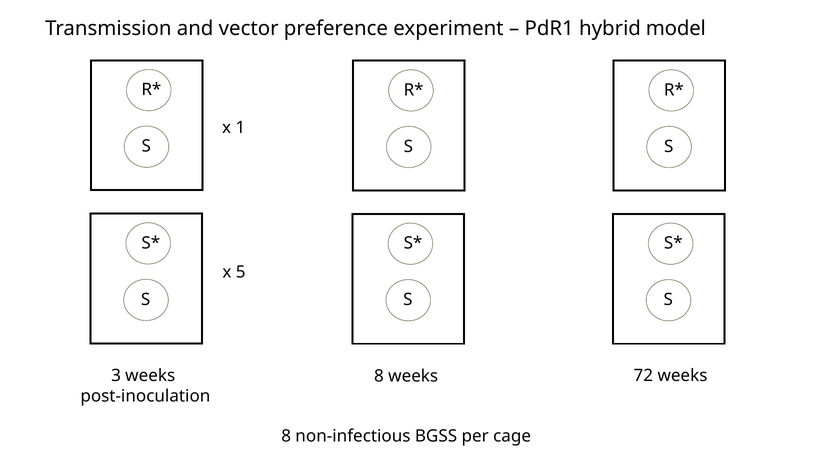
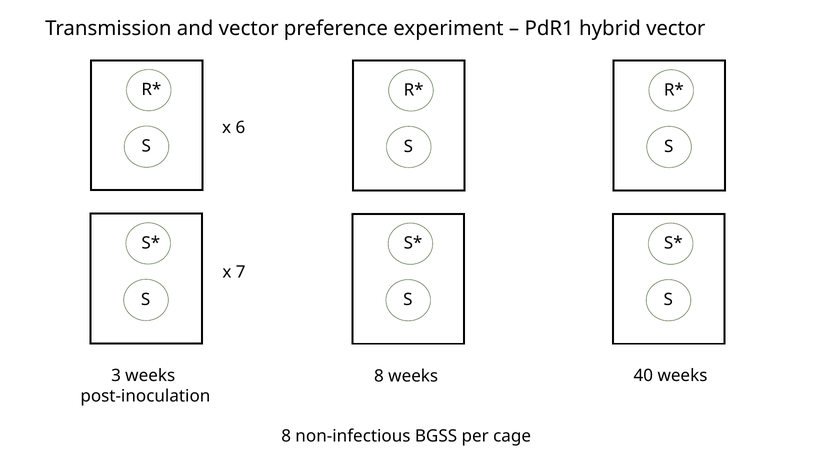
hybrid model: model -> vector (676, 28)
1: 1 -> 6 (240, 128)
5: 5 -> 7 (241, 272)
72: 72 -> 40 (643, 375)
